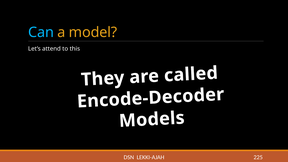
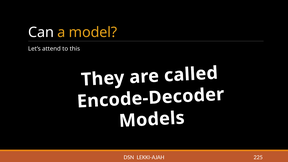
Can colour: light blue -> white (41, 32)
